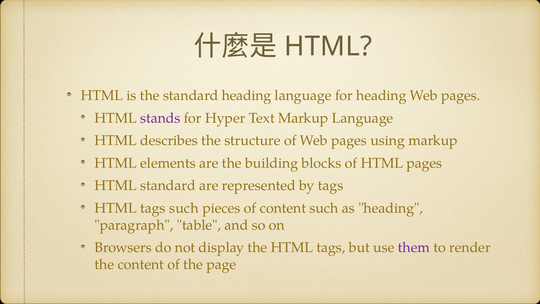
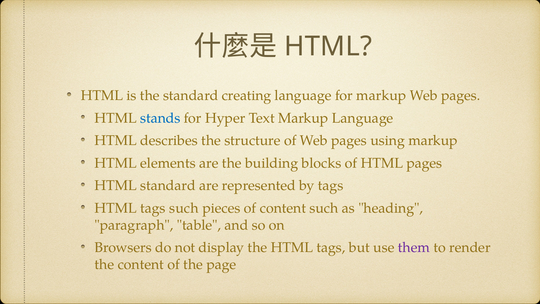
standard heading: heading -> creating (247, 95)
for heading: heading -> markup (381, 95)
stands colour: purple -> blue (160, 118)
